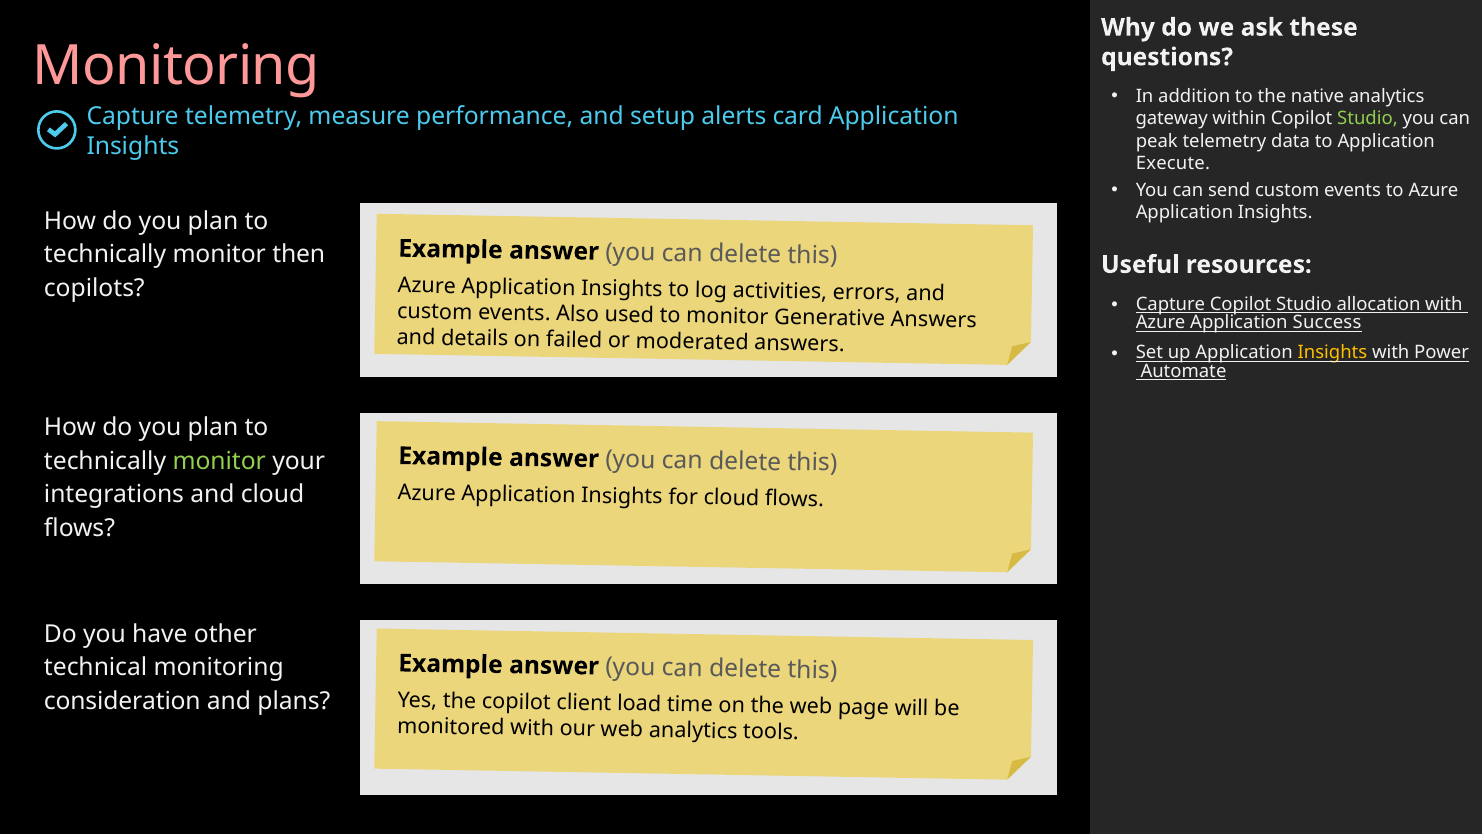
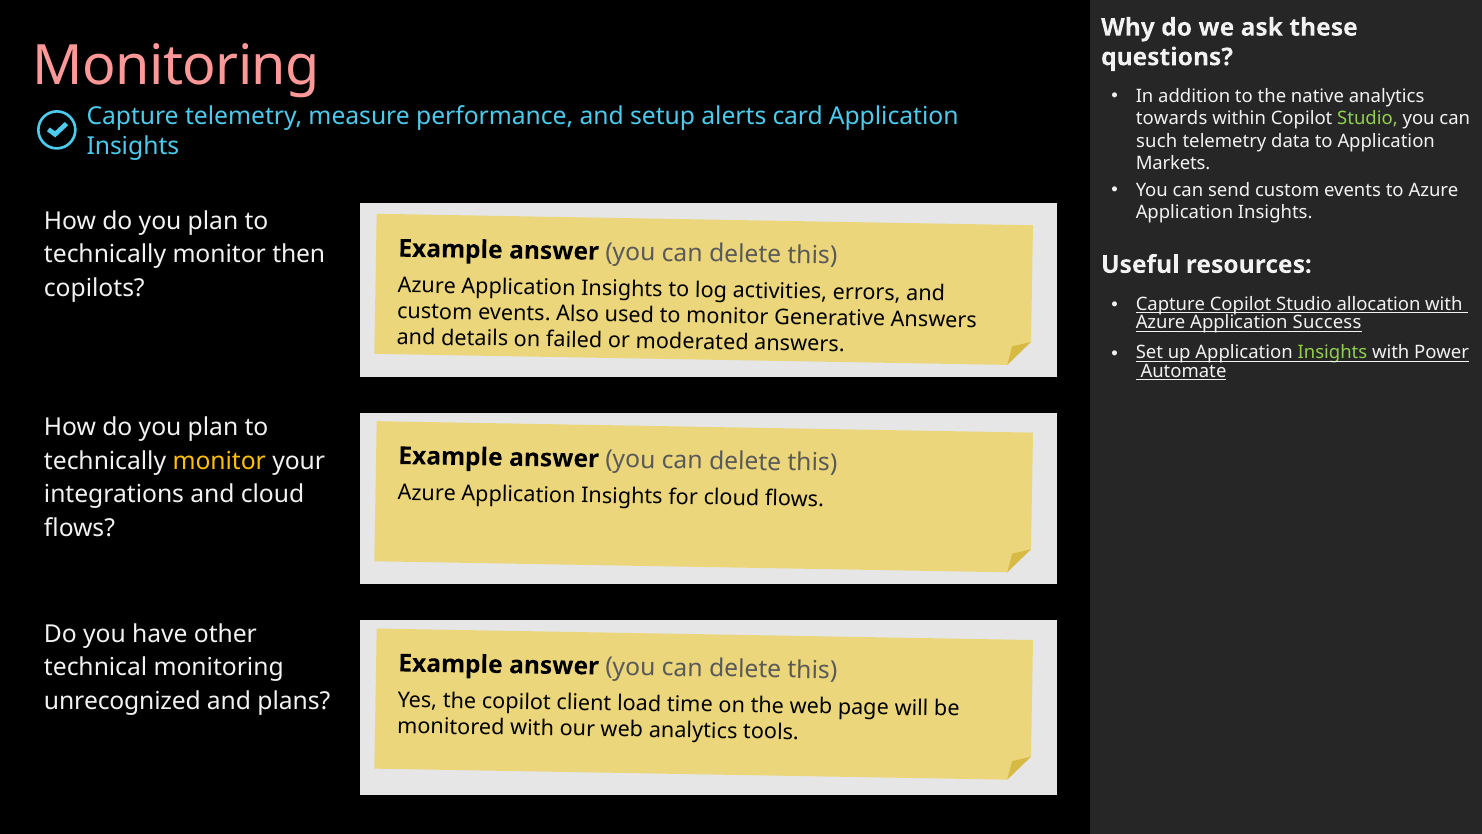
gateway: gateway -> towards (1172, 119)
peak: peak -> such (1157, 141)
Execute: Execute -> Markets (1173, 163)
Insights colour: yellow -> light green (1332, 352)
monitor colour: light green -> yellow (219, 461)
consideration: consideration -> unrecognized (122, 701)
